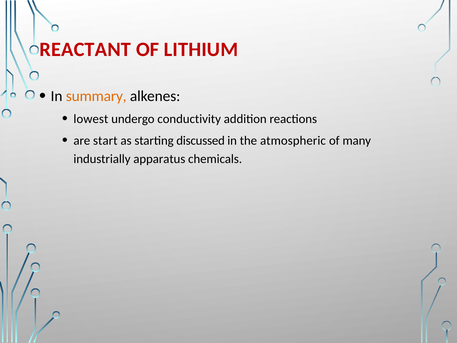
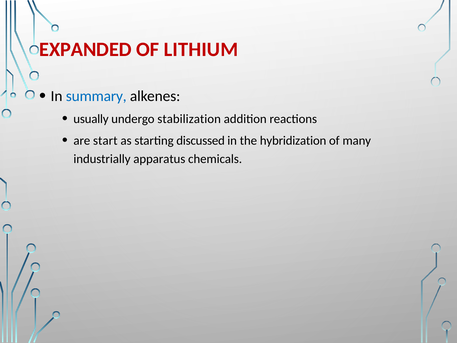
REACTANT: REACTANT -> EXPANDED (85, 49)
summary colour: orange -> blue (96, 96)
lowest: lowest -> usually (91, 119)
conductivity: conductivity -> stabilization (189, 119)
atmospheric: atmospheric -> hybridization (293, 140)
